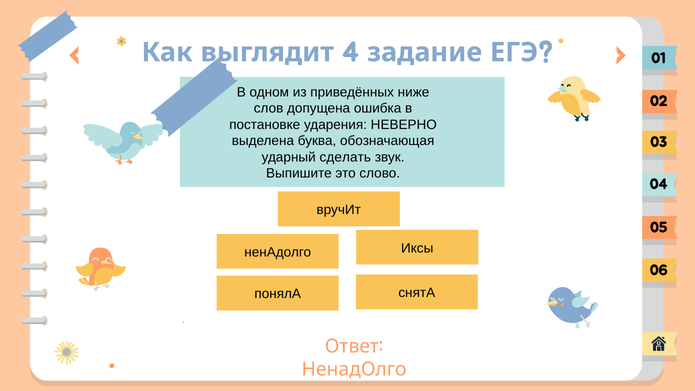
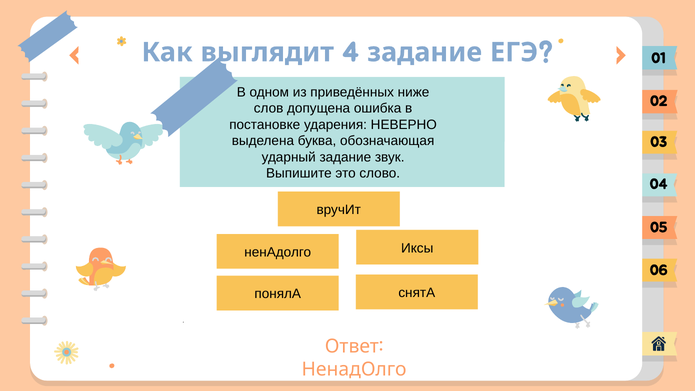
ударный сделать: сделать -> задание (345, 157)
